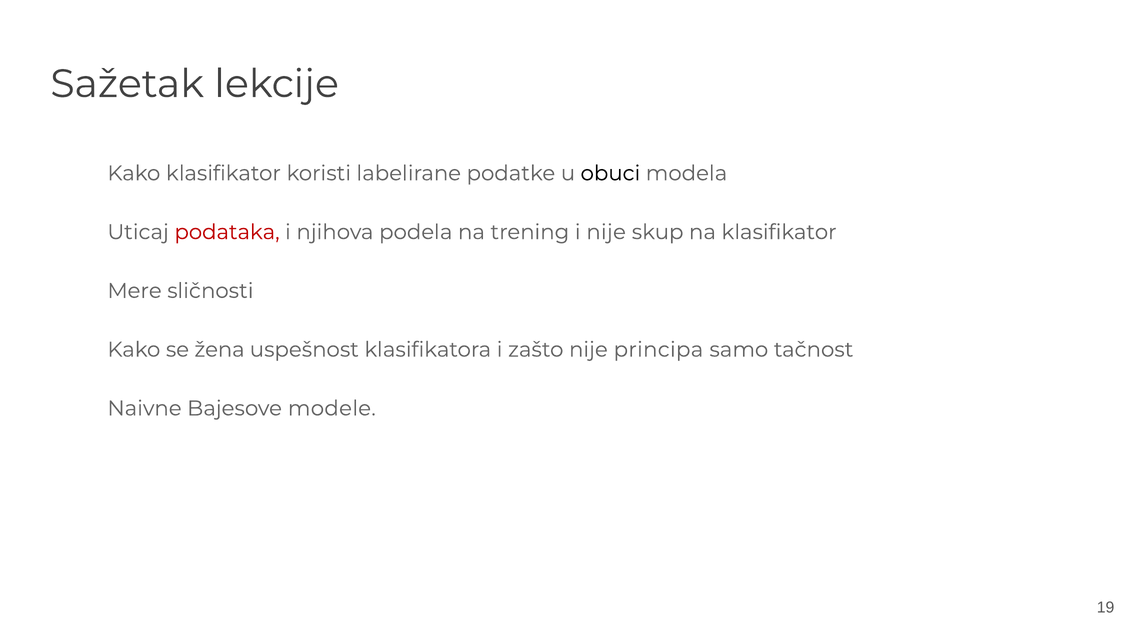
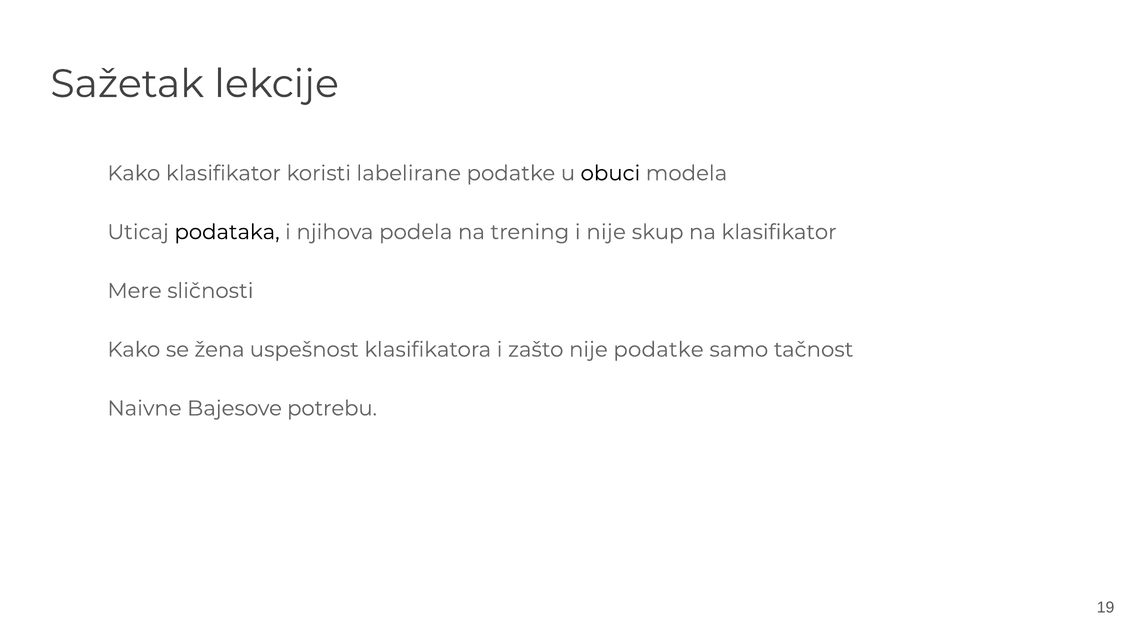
podataka colour: red -> black (227, 232)
nije principa: principa -> podatke (658, 350)
modele: modele -> potrebu (332, 408)
